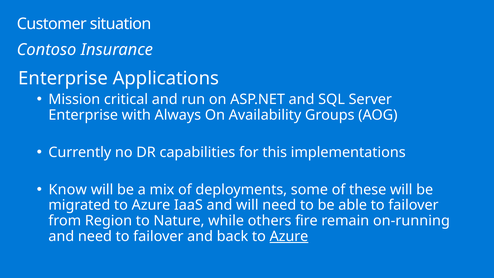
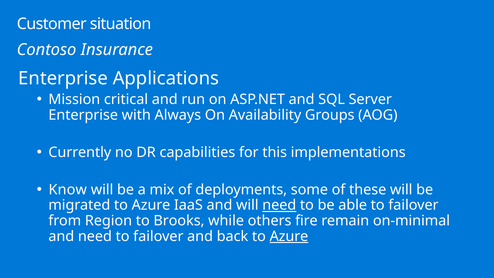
need underline: none -> present (279, 205)
Nature: Nature -> Brooks (179, 221)
on-running: on-running -> on-minimal (411, 221)
